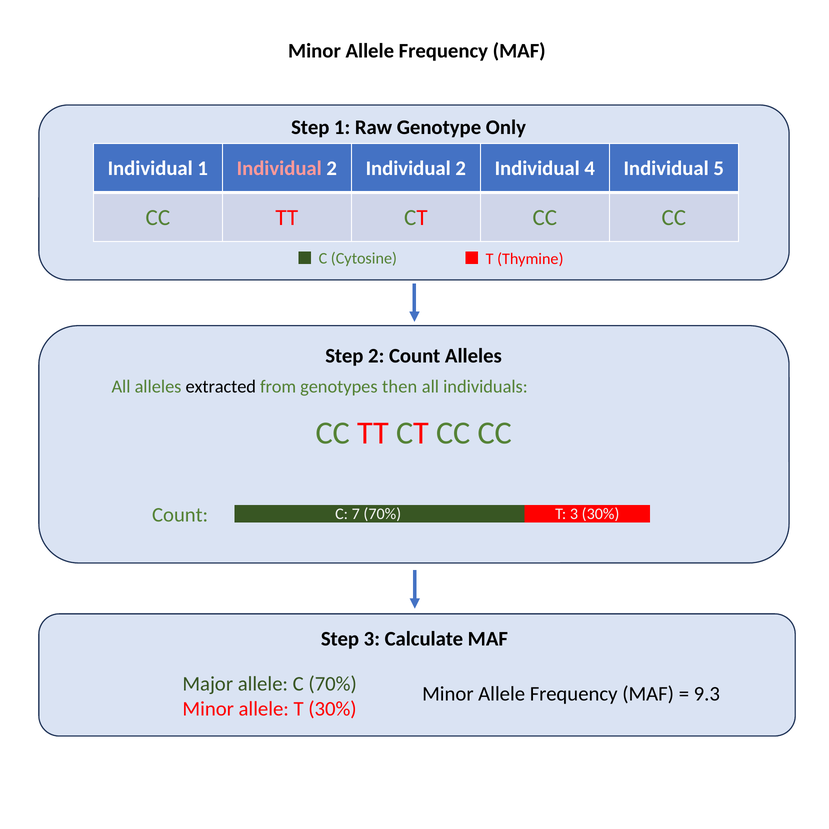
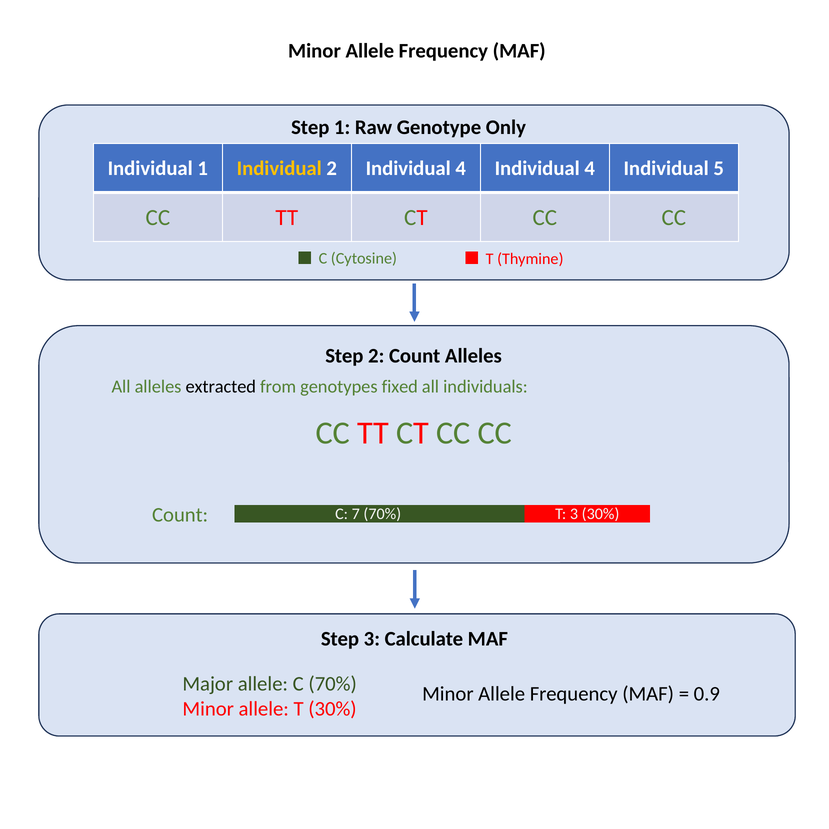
Individual colour: pink -> yellow (279, 168)
2 Individual 2: 2 -> 4 (461, 168)
then: then -> fixed (400, 386)
9.3: 9.3 -> 0.9 (707, 694)
